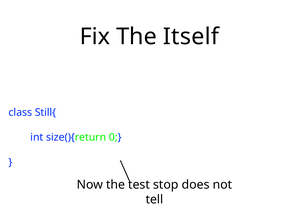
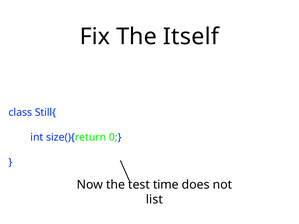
stop: stop -> time (166, 185)
tell: tell -> list (154, 200)
